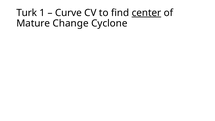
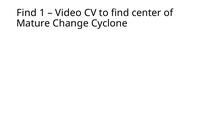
Turk: Turk -> Find (27, 13)
Curve: Curve -> Video (68, 13)
center underline: present -> none (146, 13)
